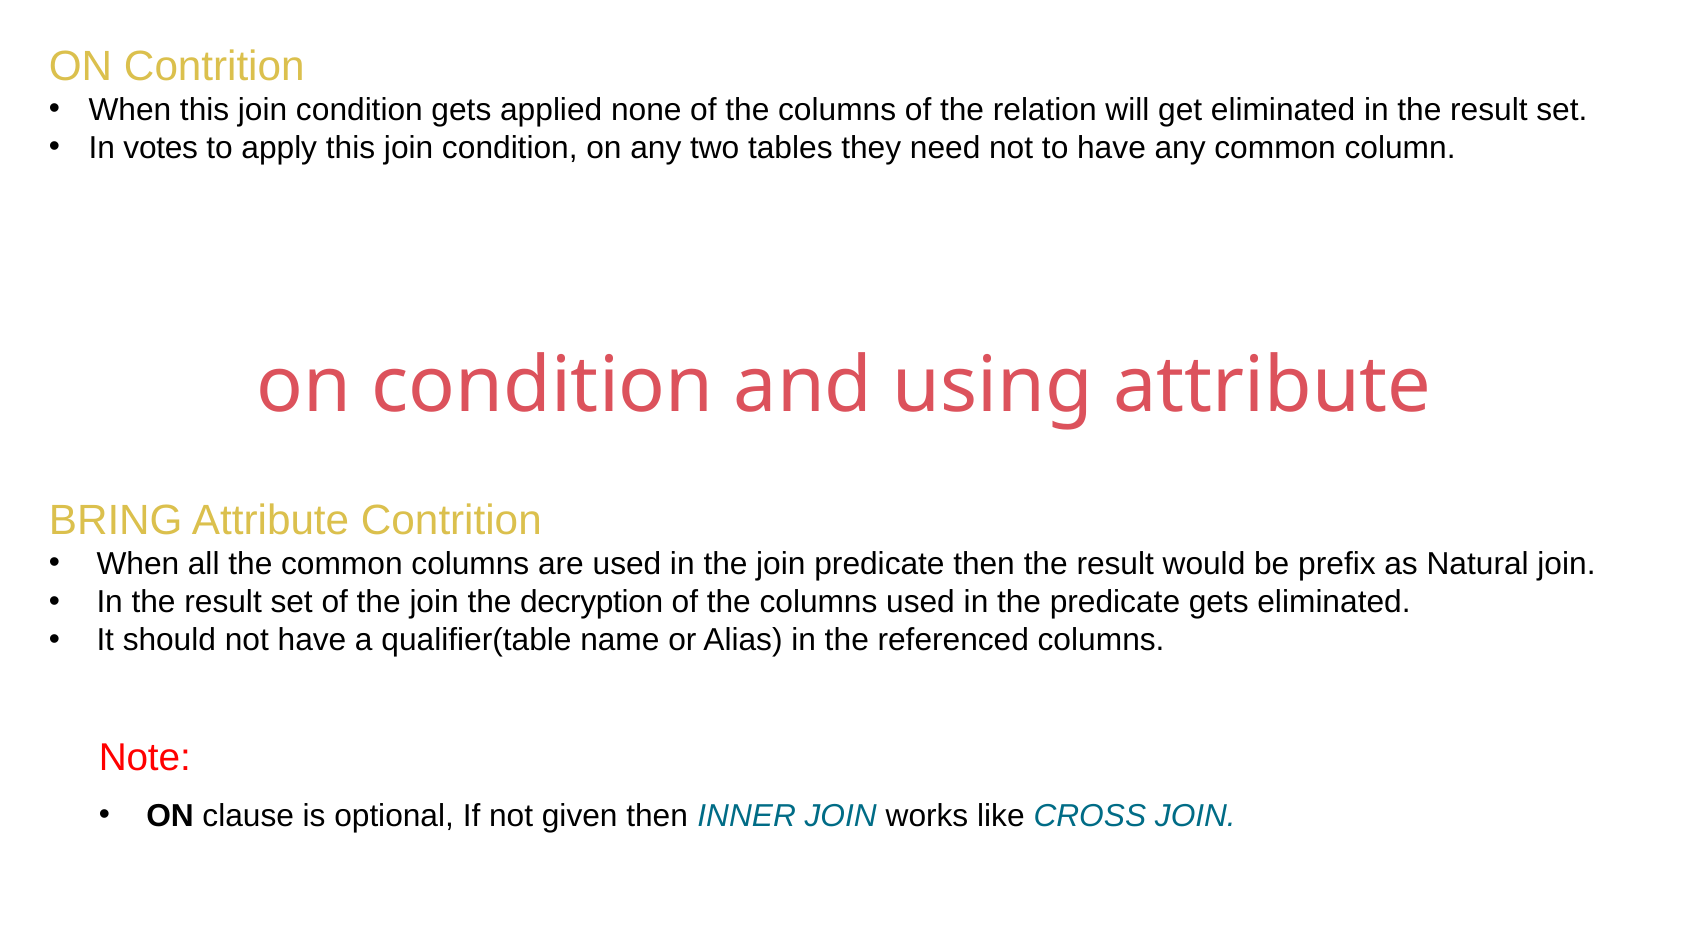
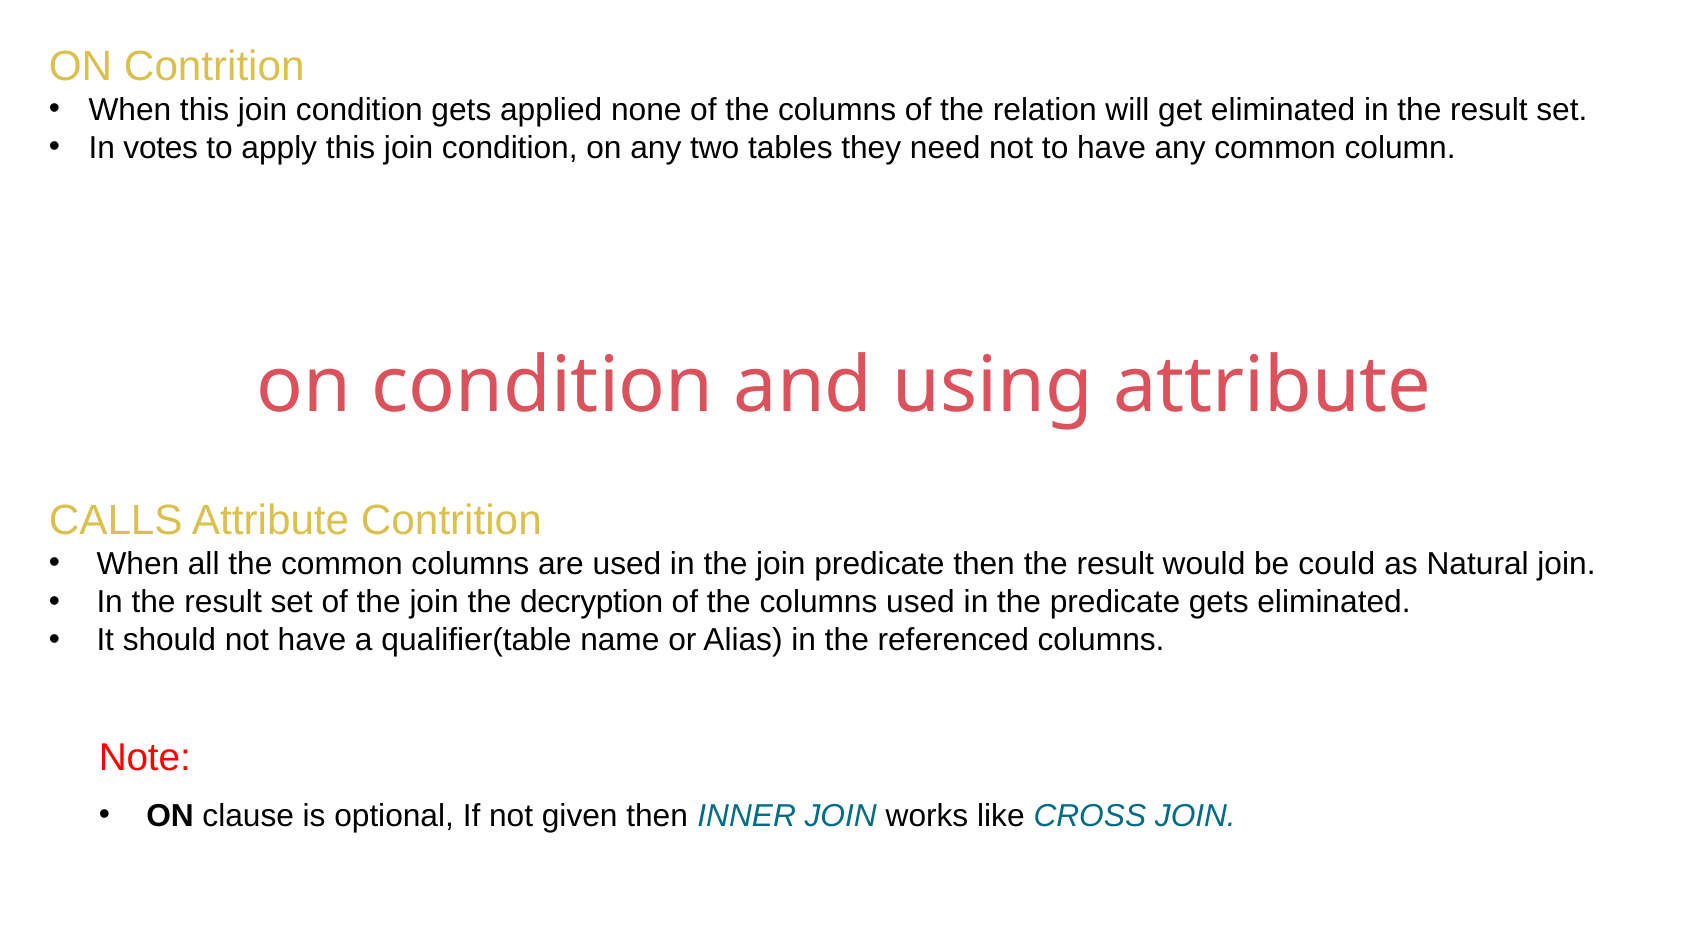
BRING: BRING -> CALLS (116, 520)
prefix: prefix -> could (1337, 564)
